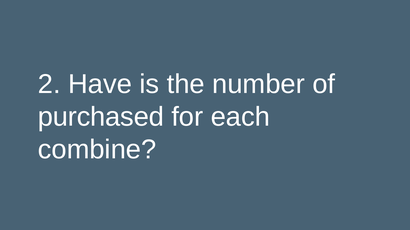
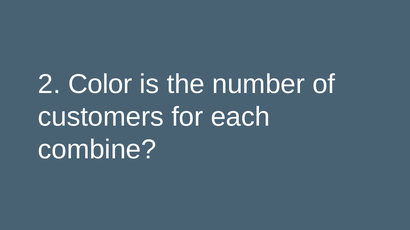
Have: Have -> Color (100, 84)
purchased: purchased -> customers (101, 117)
